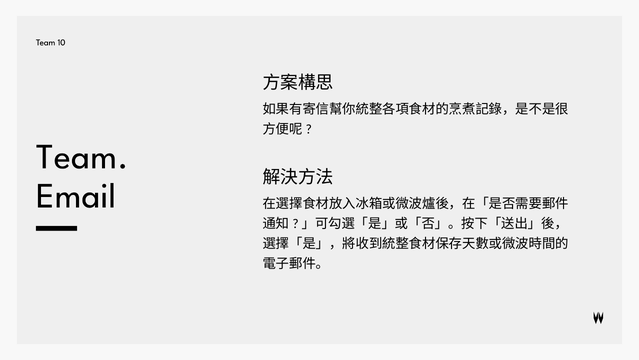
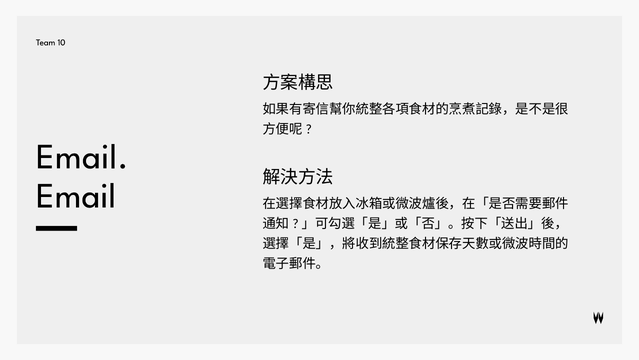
Team: Team -> Email (82, 156)
